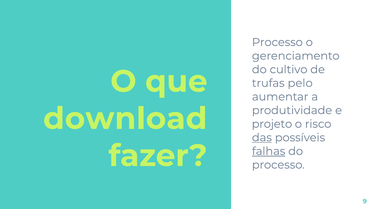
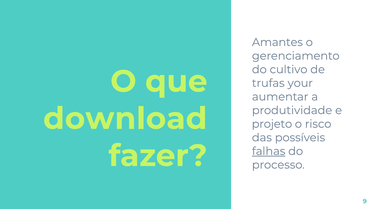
Processo: Processo -> Amantes (277, 42)
pelo: pelo -> your (300, 83)
das underline: present -> none (262, 138)
